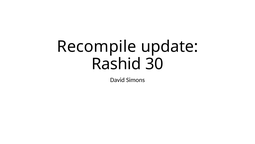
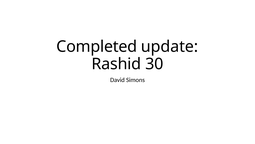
Recompile: Recompile -> Completed (97, 47)
